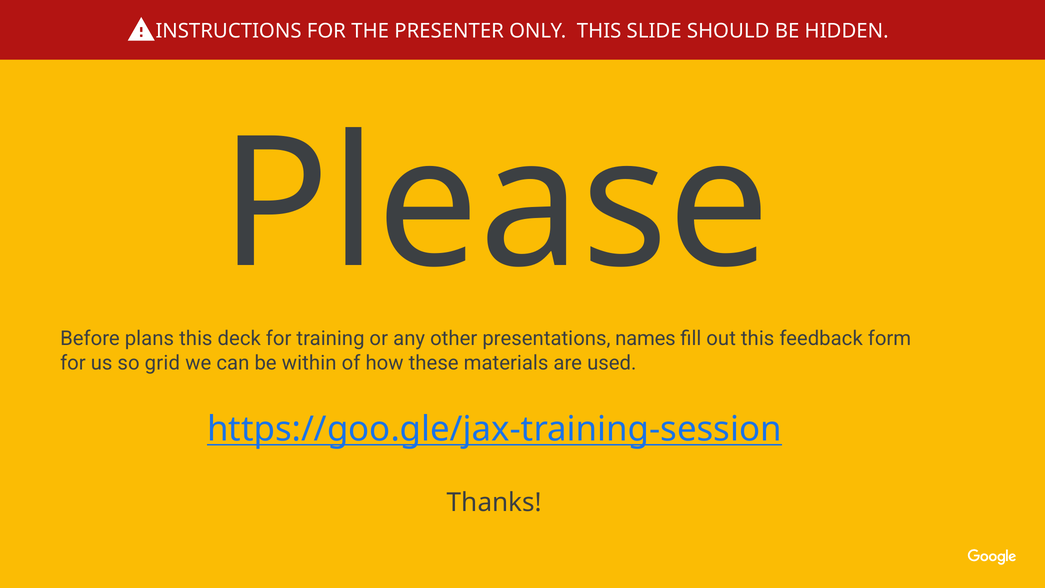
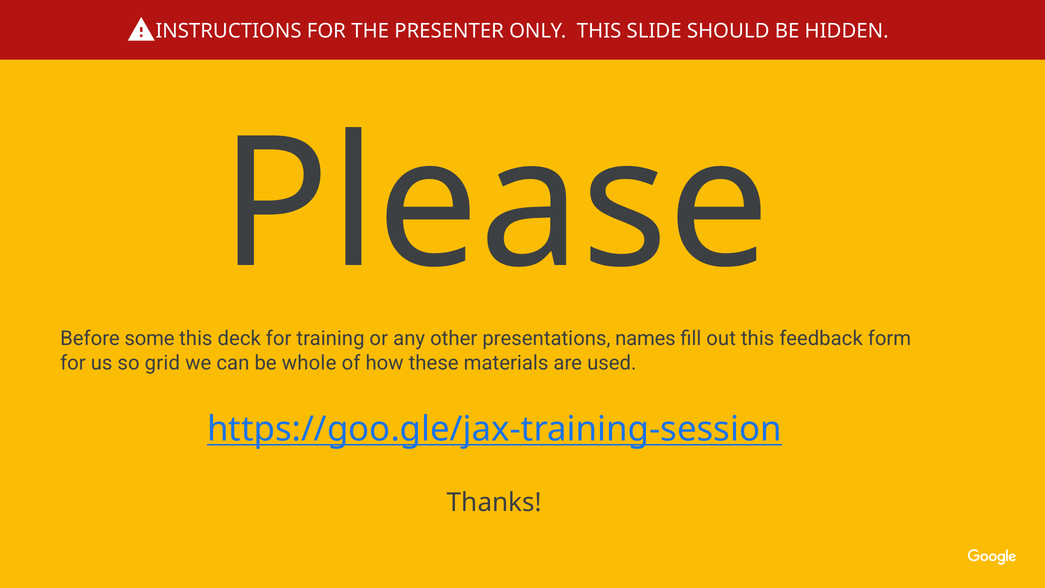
plans: plans -> some (150, 338)
within: within -> whole (309, 363)
